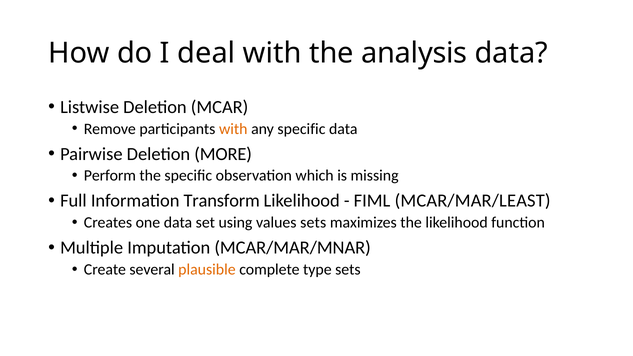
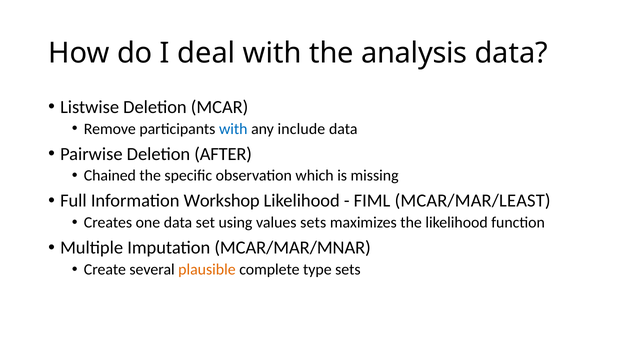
with colour: orange -> blue (233, 129)
any specific: specific -> include (301, 129)
MORE: MORE -> AFTER (223, 154)
Perform: Perform -> Chained (110, 176)
Transform: Transform -> Workshop (222, 201)
